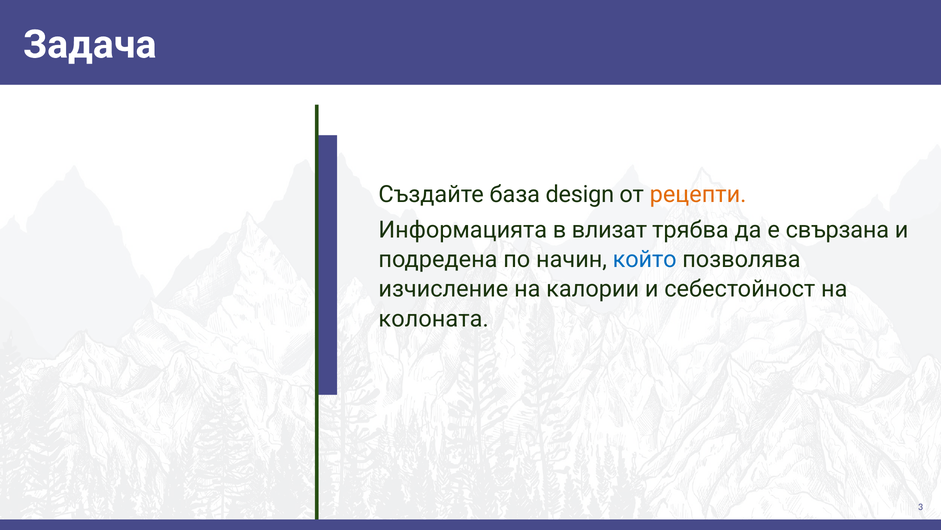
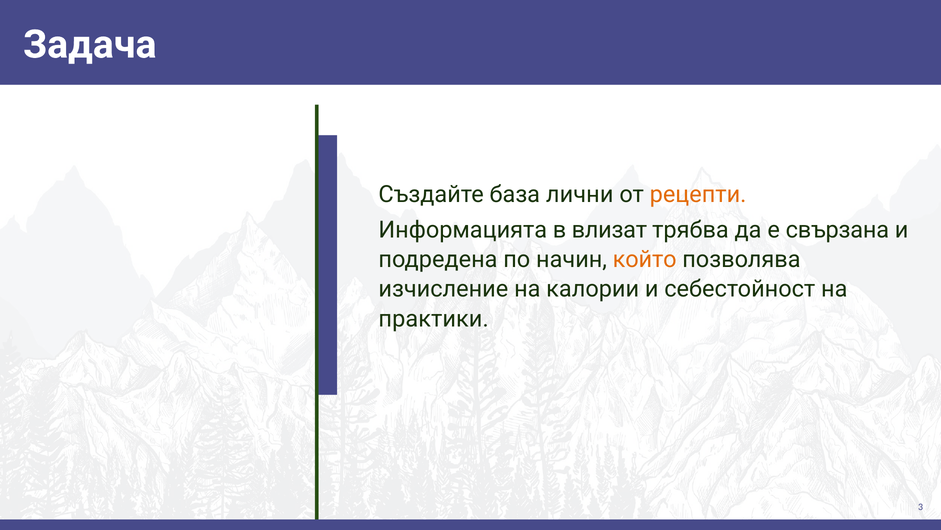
design: design -> лични (580, 194)
който colour: blue -> orange (645, 259)
колоната: колоната -> практики (434, 318)
